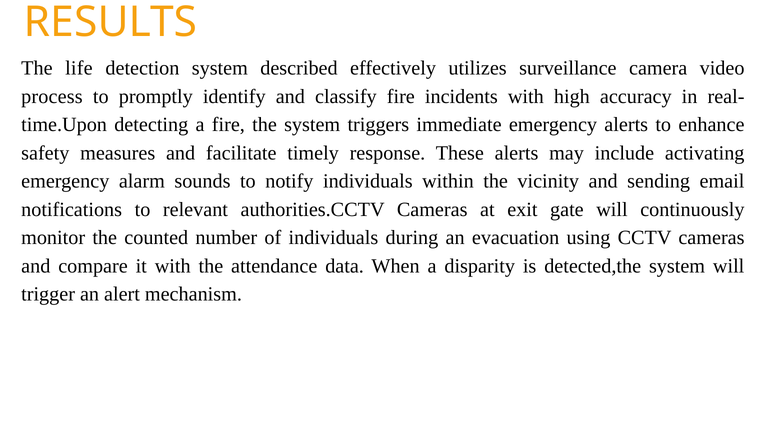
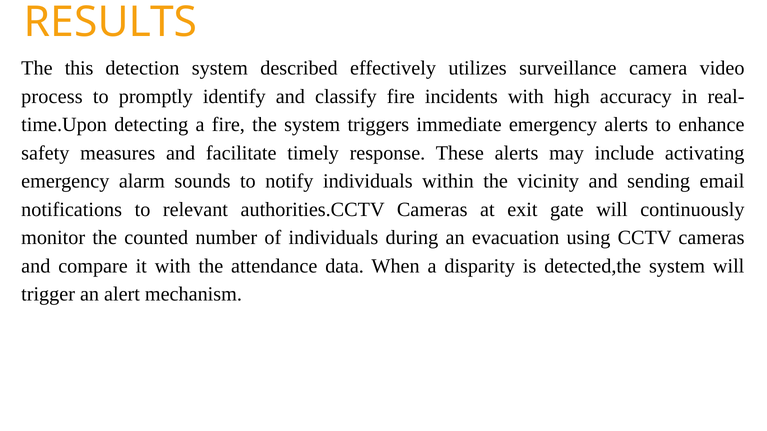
life: life -> this (79, 68)
